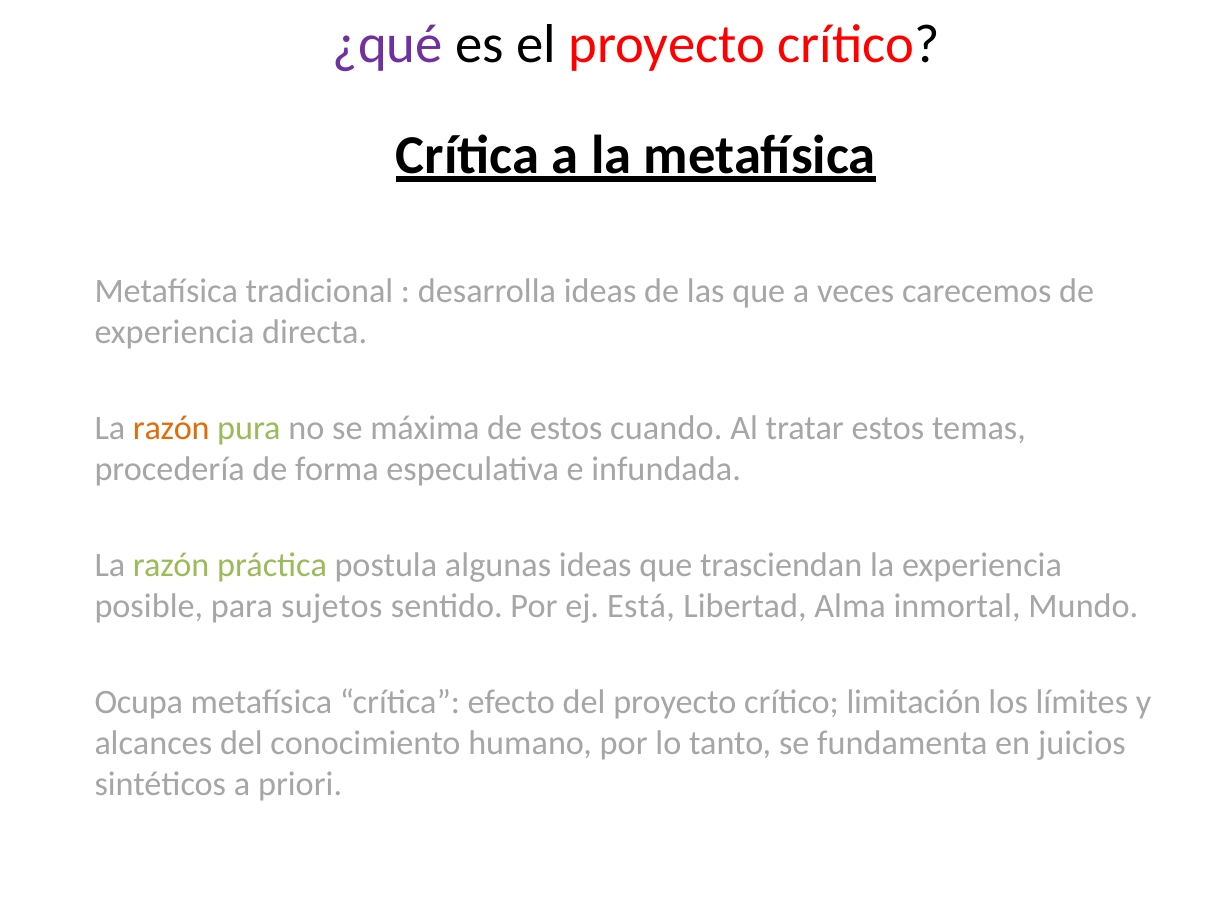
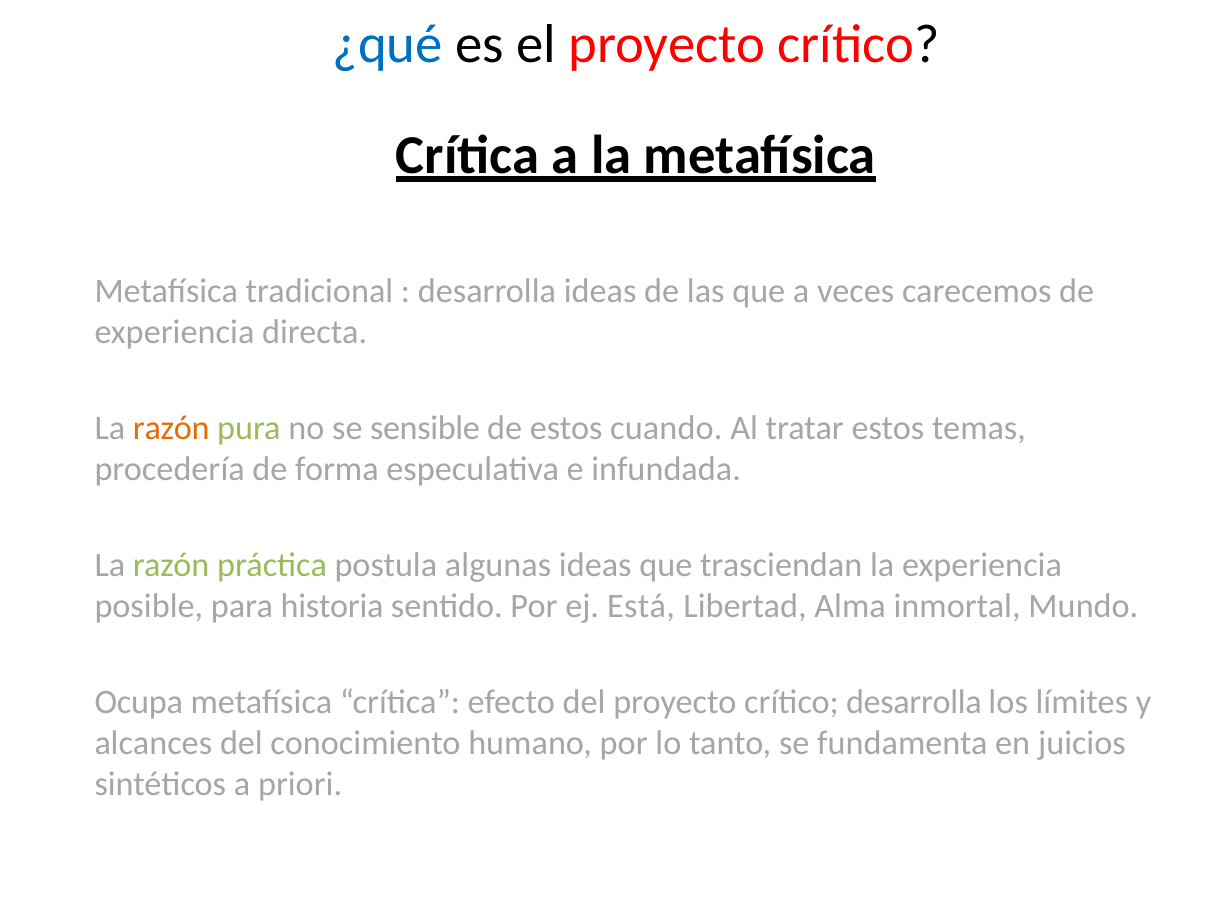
¿qué colour: purple -> blue (388, 45)
máxima: máxima -> sensible (425, 428)
sujetos: sujetos -> historia (332, 606)
crítico limitación: limitación -> desarrolla (914, 701)
